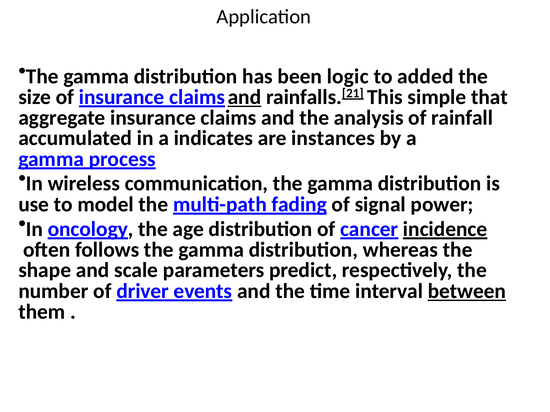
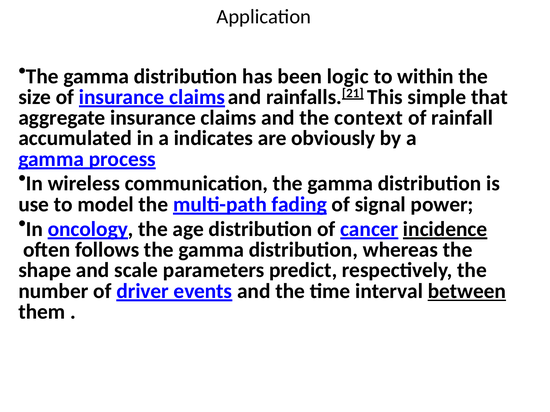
added: added -> within (426, 76)
and underline: present -> none (244, 97)
analysis: analysis -> context (369, 118)
instances: instances -> obviously (333, 138)
